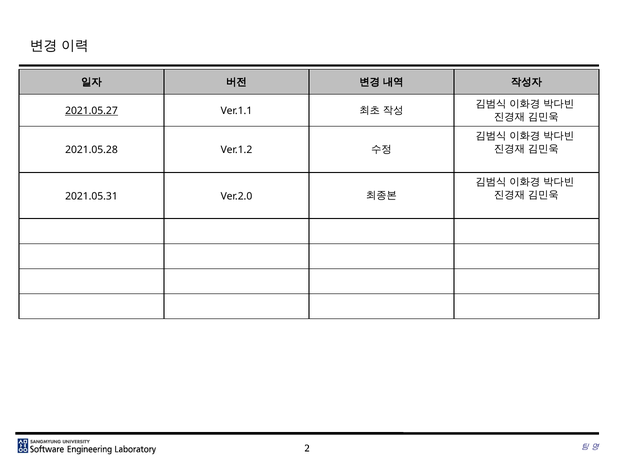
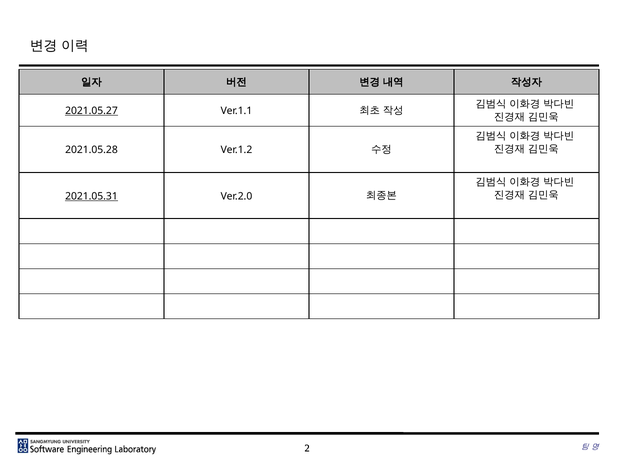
2021.05.31 underline: none -> present (91, 196)
